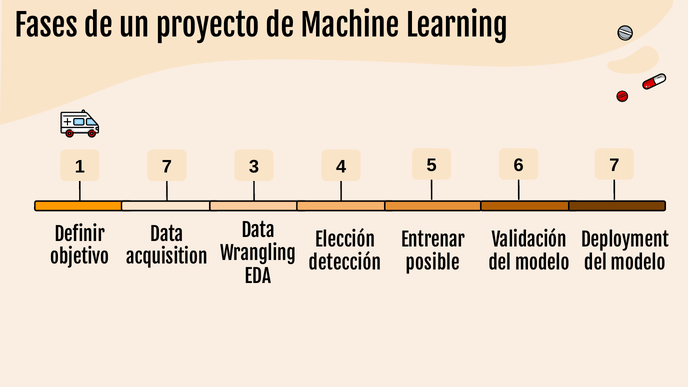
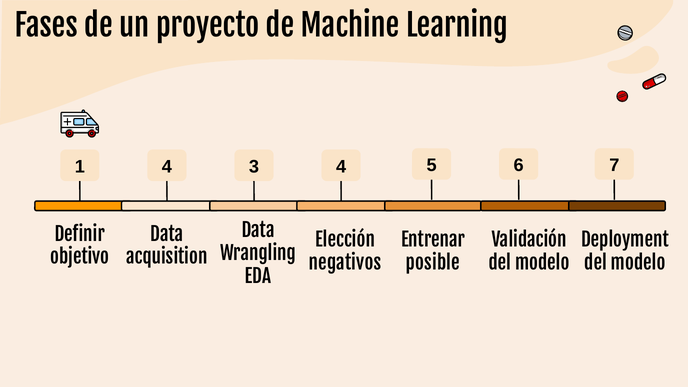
1 7: 7 -> 4 (167, 167)
detección: detección -> negativos (345, 263)
